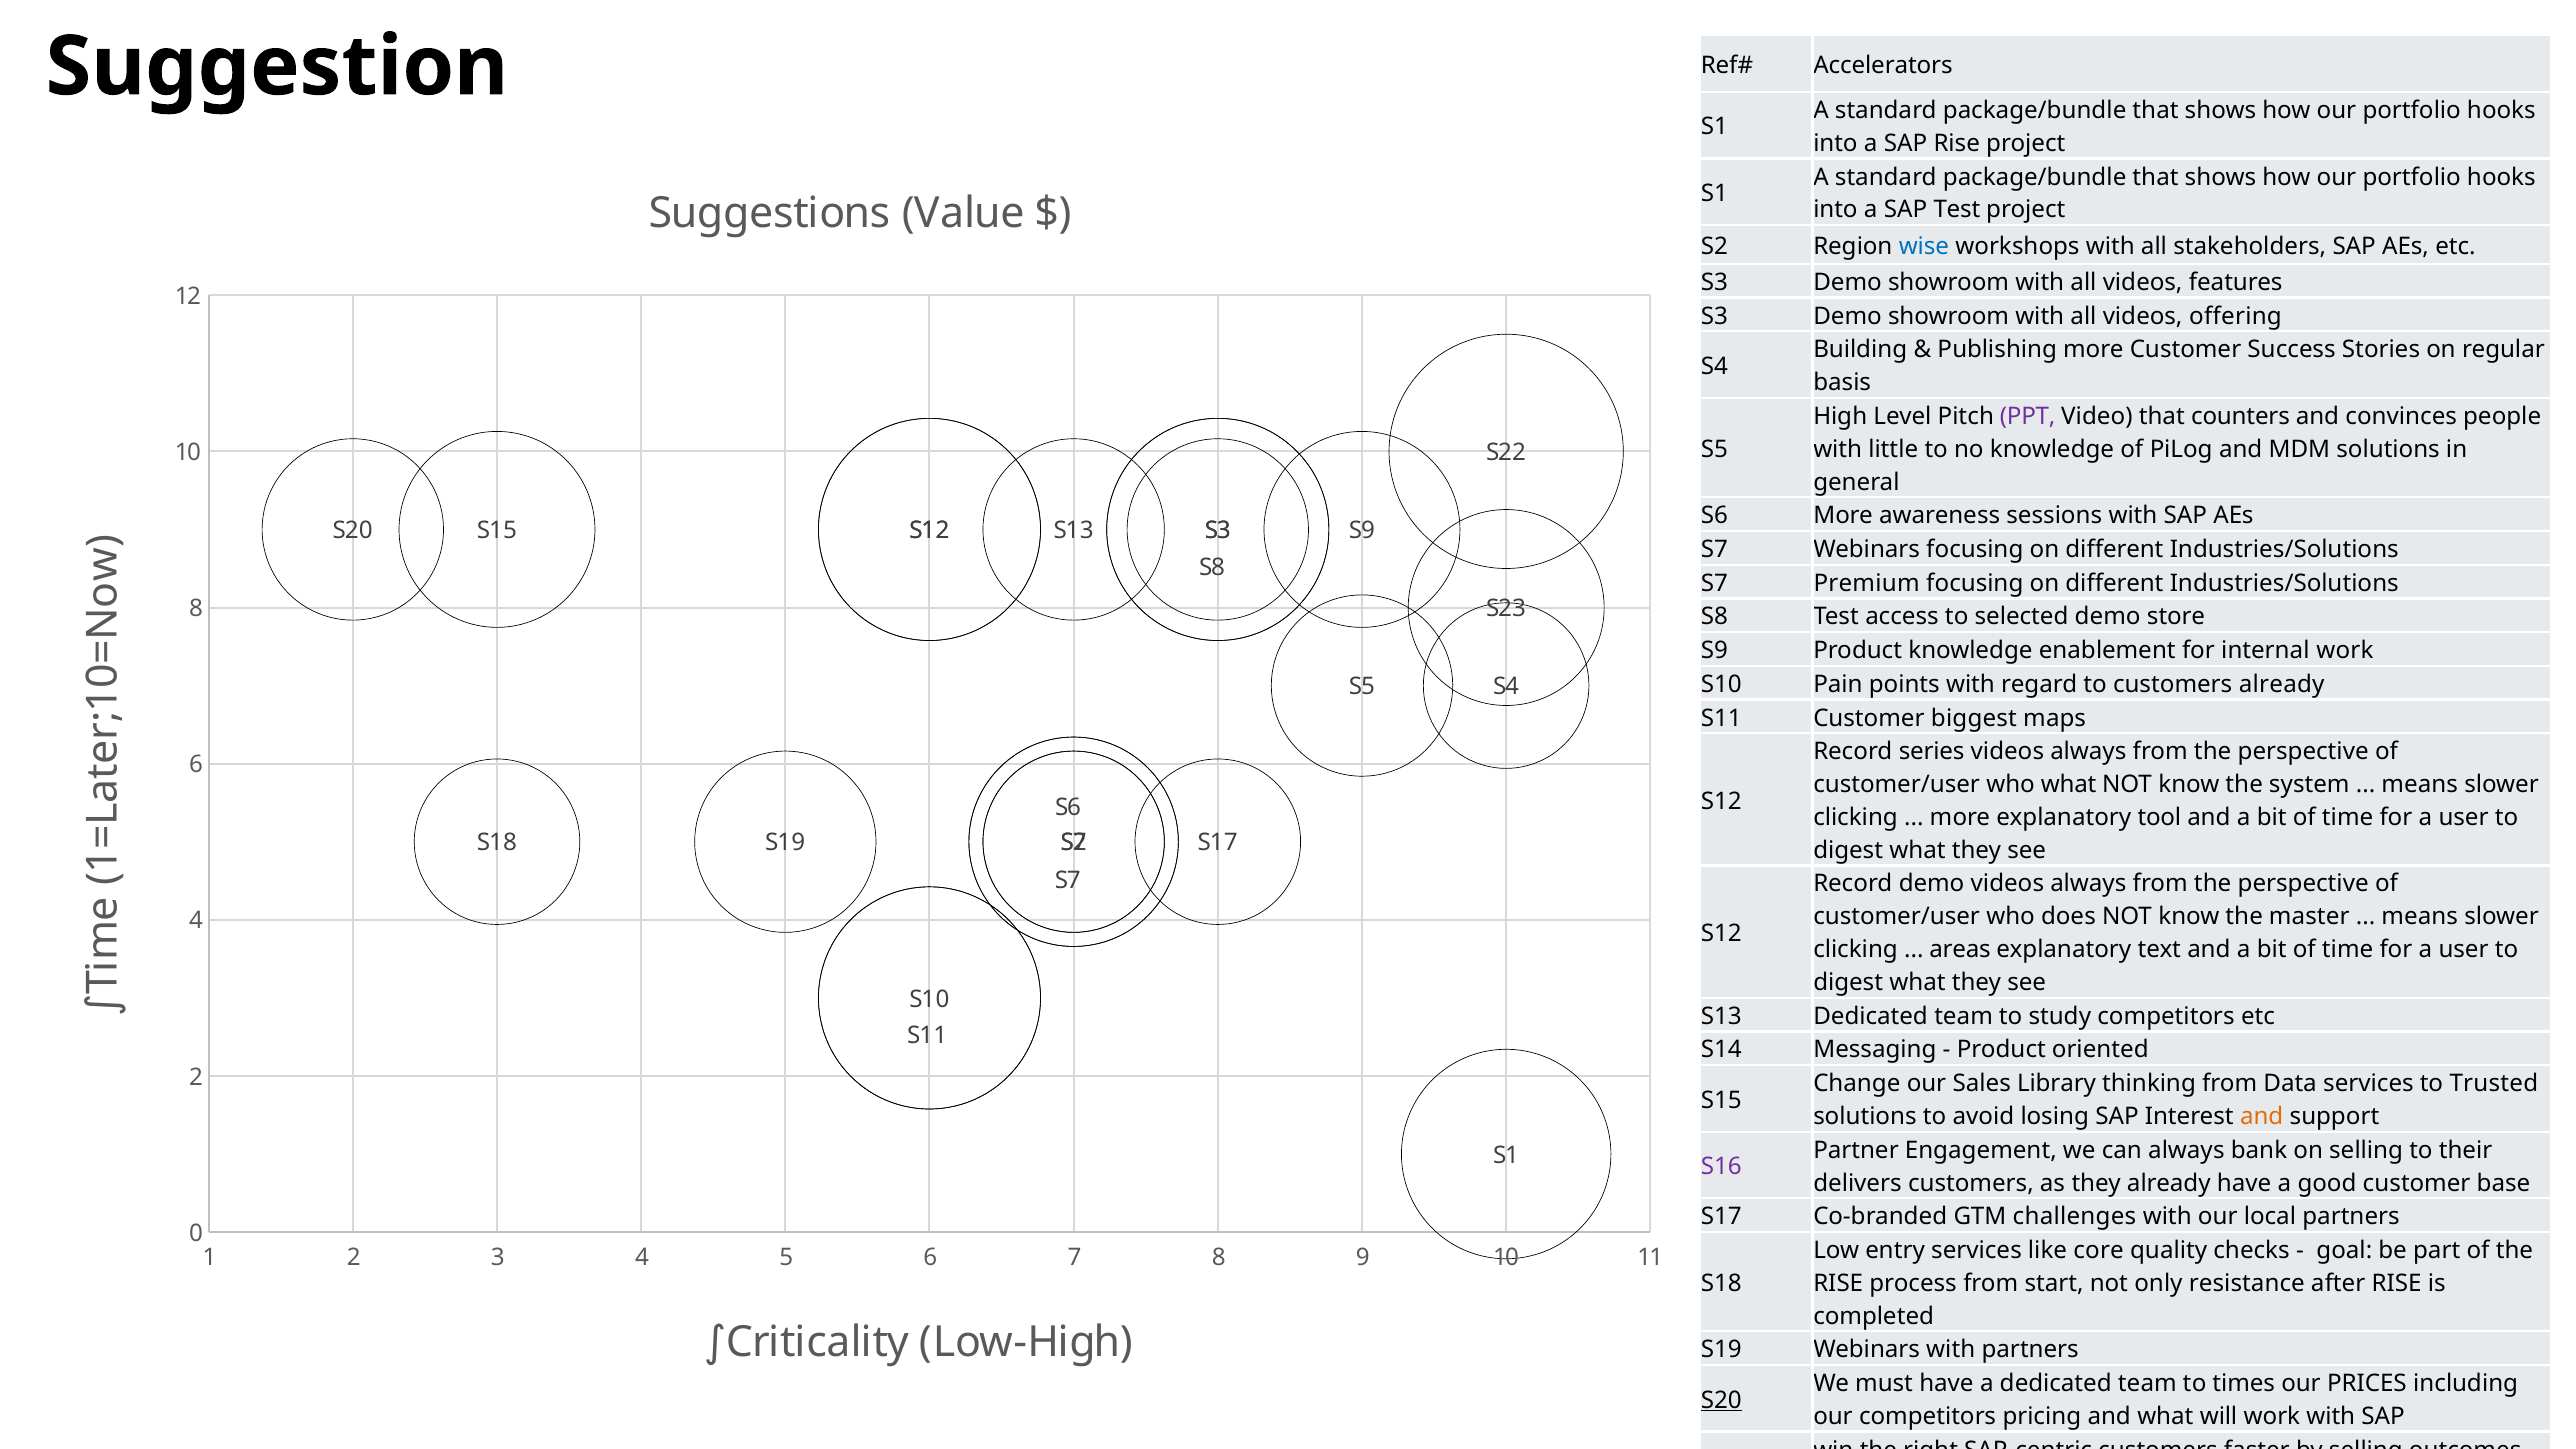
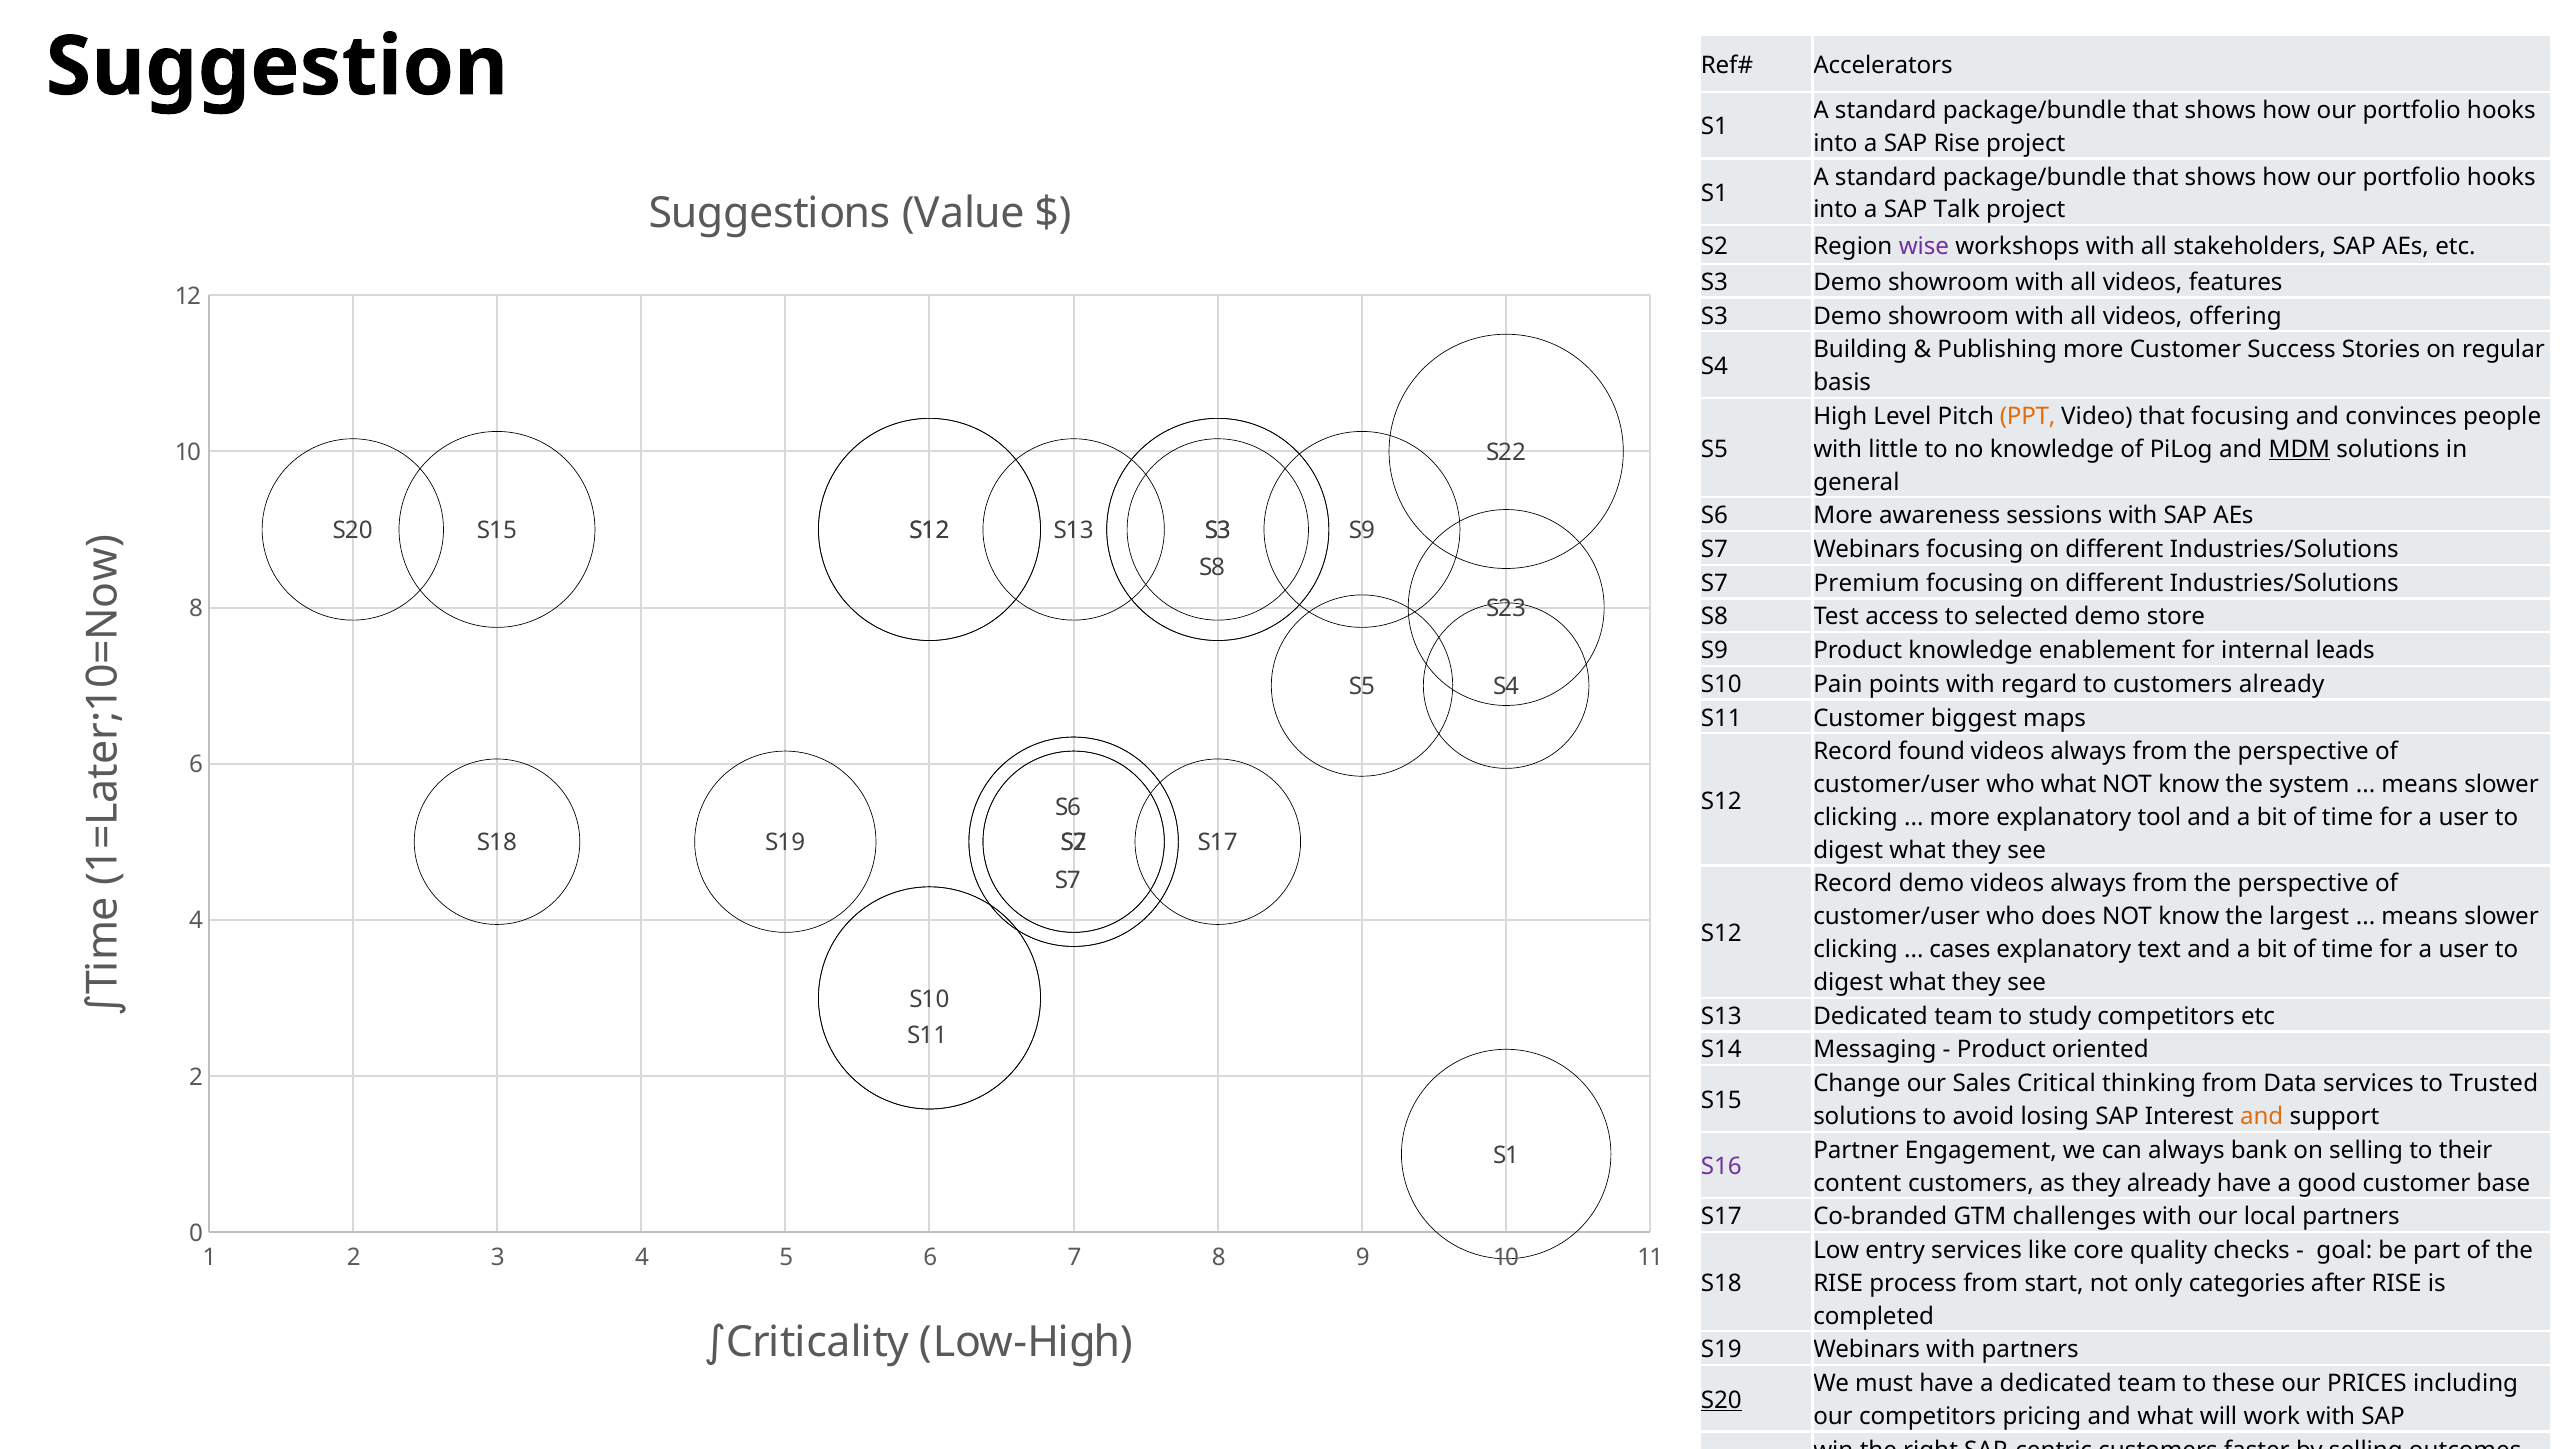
SAP Test: Test -> Talk (1957, 210)
wise colour: blue -> purple (1924, 246)
PPT colour: purple -> orange (2028, 416)
that counters: counters -> focusing (2240, 416)
MDM underline: none -> present (2299, 449)
internal work: work -> leads (2345, 651)
series: series -> found (1932, 752)
master: master -> largest (2309, 917)
areas: areas -> cases (1960, 950)
Library: Library -> Critical (2056, 1084)
delivers: delivers -> content (1857, 1183)
resistance: resistance -> categories (2247, 1283)
times: times -> these (2244, 1384)
